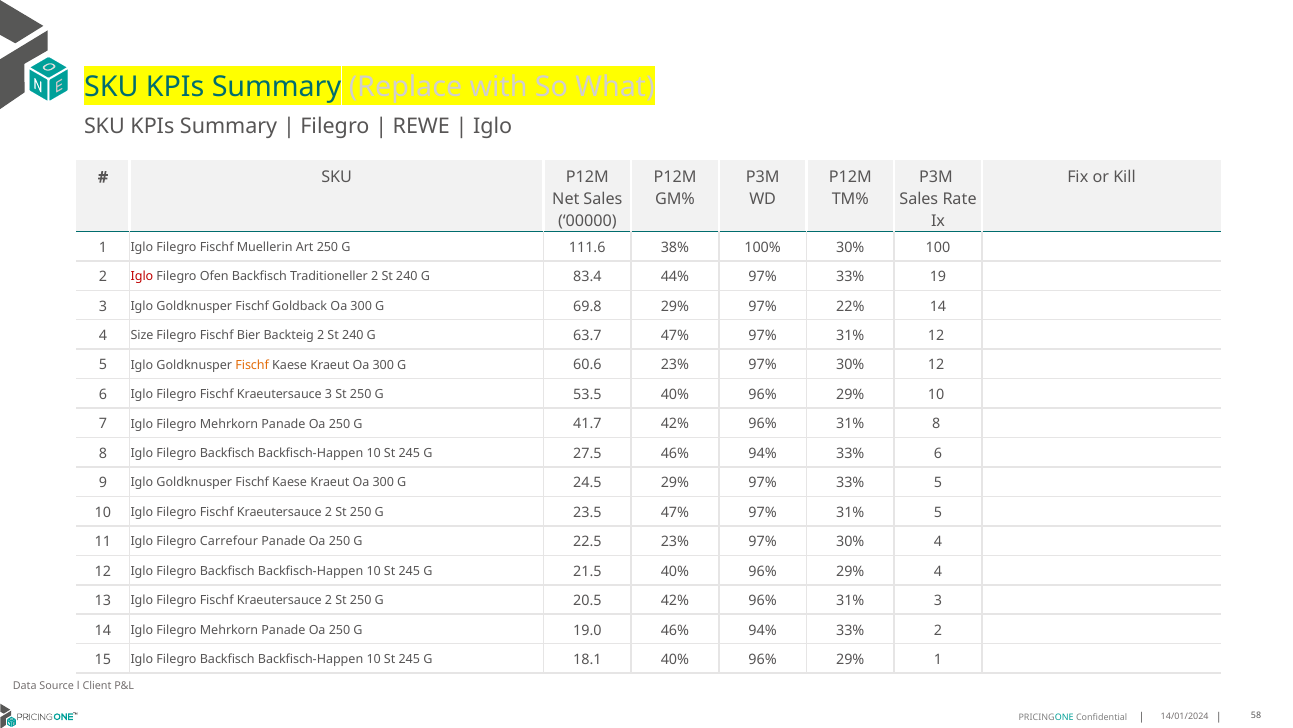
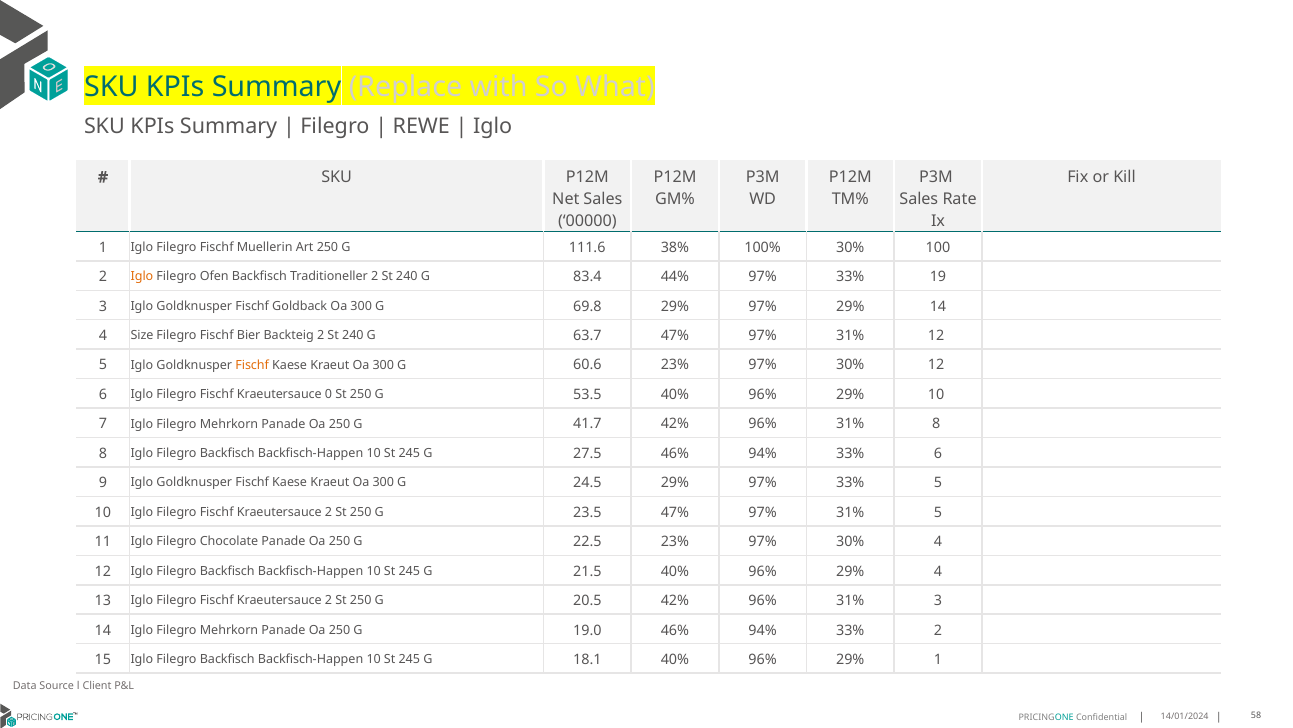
Iglo colour: red -> orange (142, 276)
97% 22%: 22% -> 29% (850, 306)
Kraeutersauce 3: 3 -> 0 (329, 394)
Carrefour: Carrefour -> Chocolate (229, 541)
